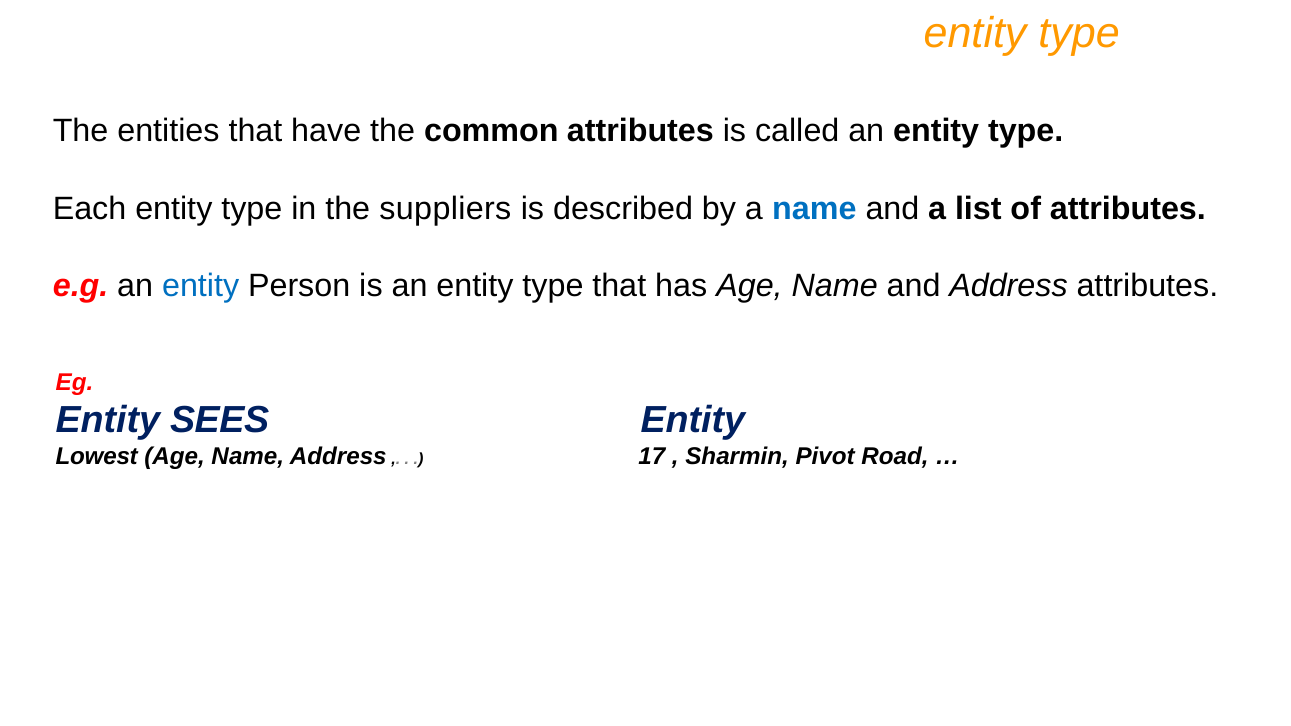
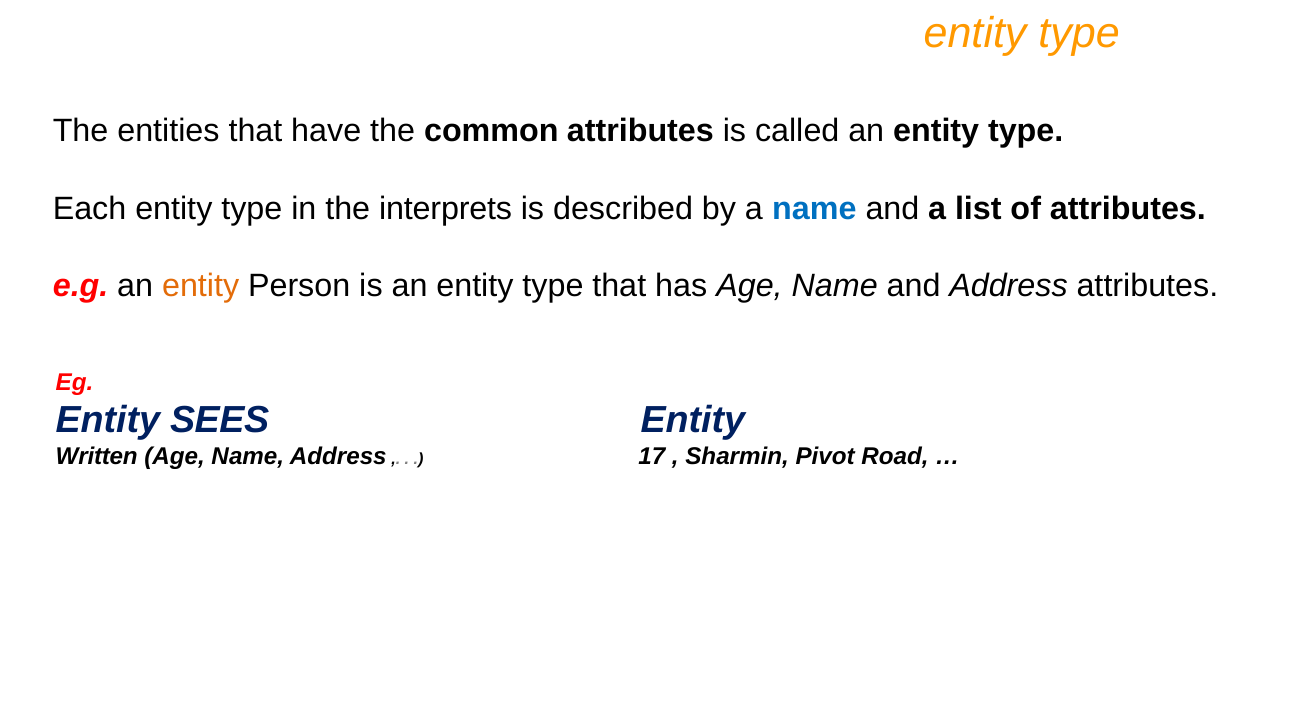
suppliers: suppliers -> interprets (446, 209)
entity colour: blue -> orange (201, 286)
Lowest: Lowest -> Written (97, 457)
